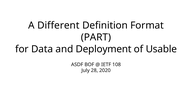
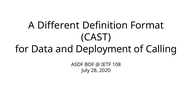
PART: PART -> CAST (96, 37)
Usable: Usable -> Calling (161, 49)
